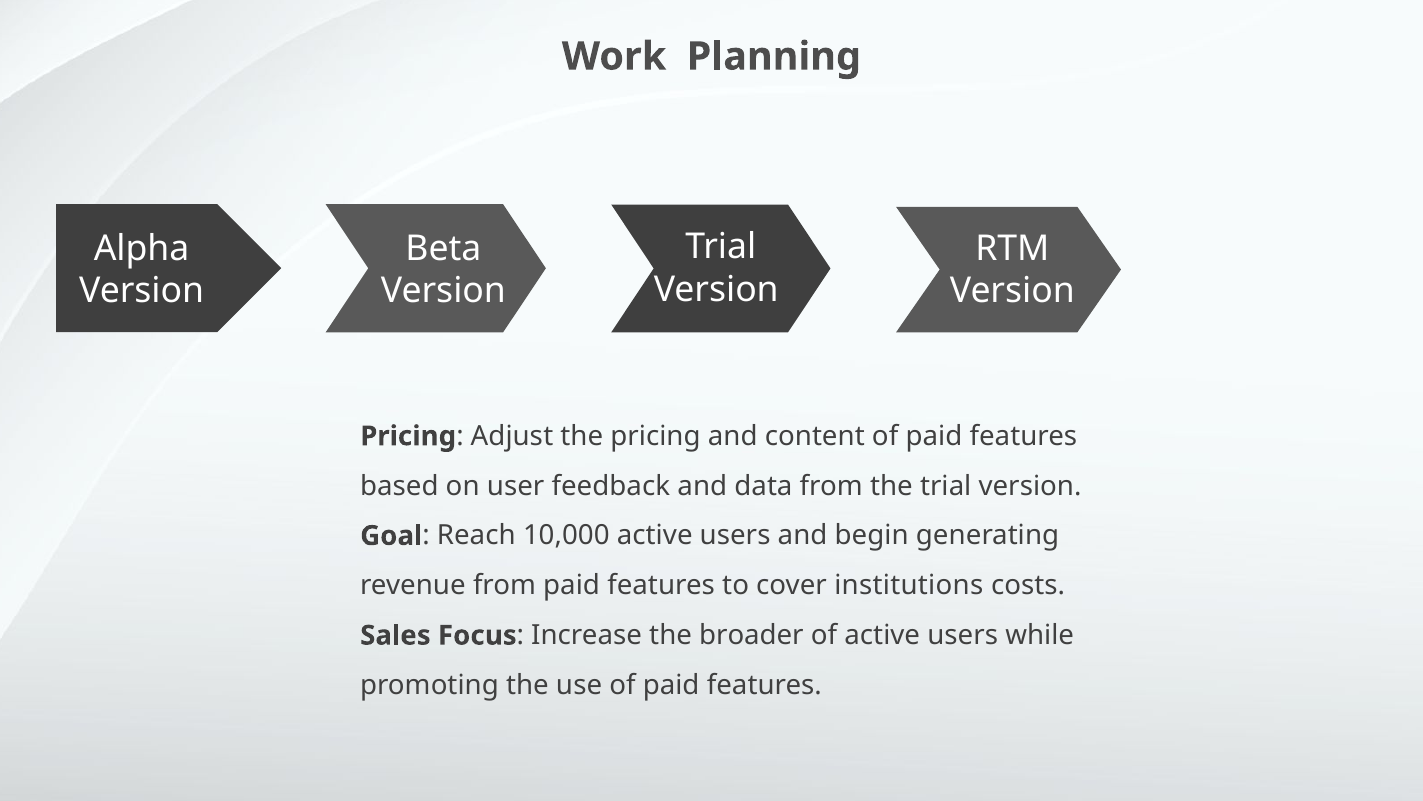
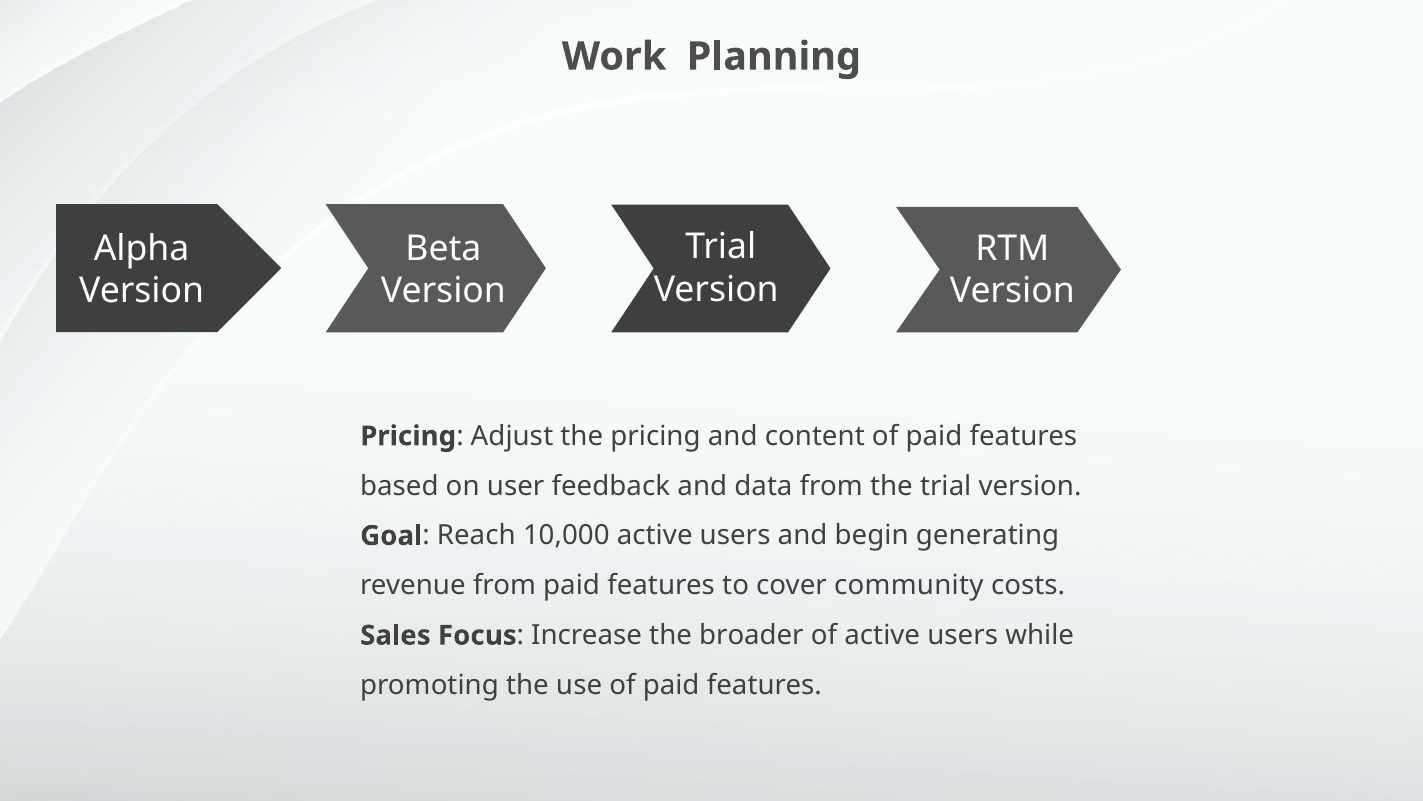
institutions: institutions -> community (909, 585)
